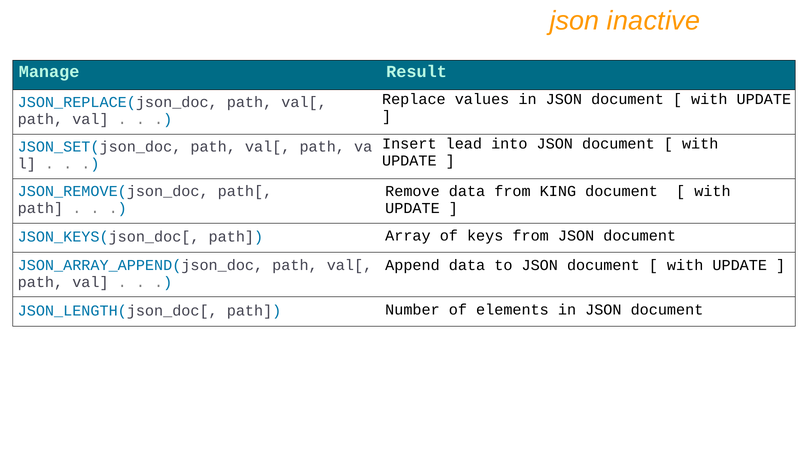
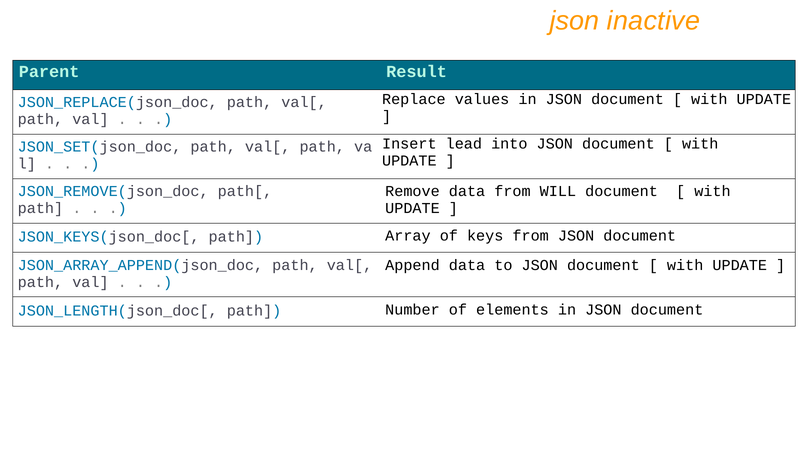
Manage: Manage -> Parent (49, 72)
KING: KING -> WILL (558, 191)
